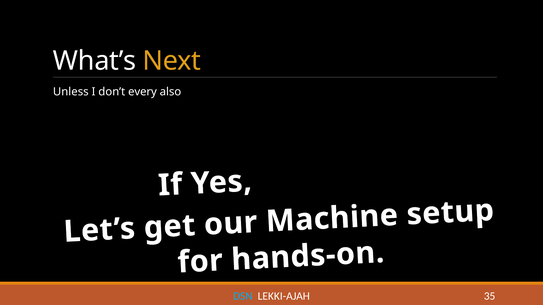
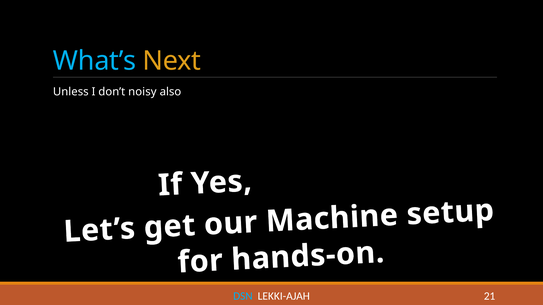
What’s colour: white -> light blue (95, 61)
every: every -> noisy (142, 92)
35: 35 -> 21 (490, 296)
